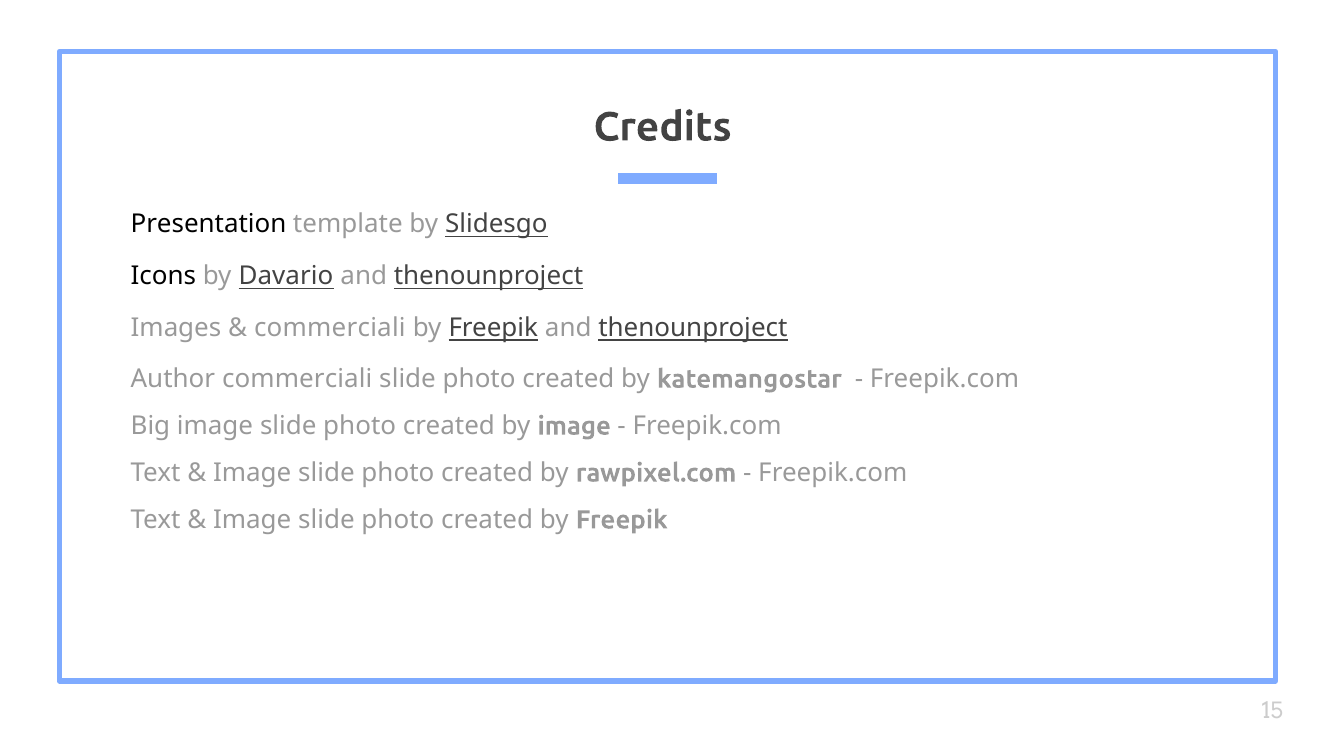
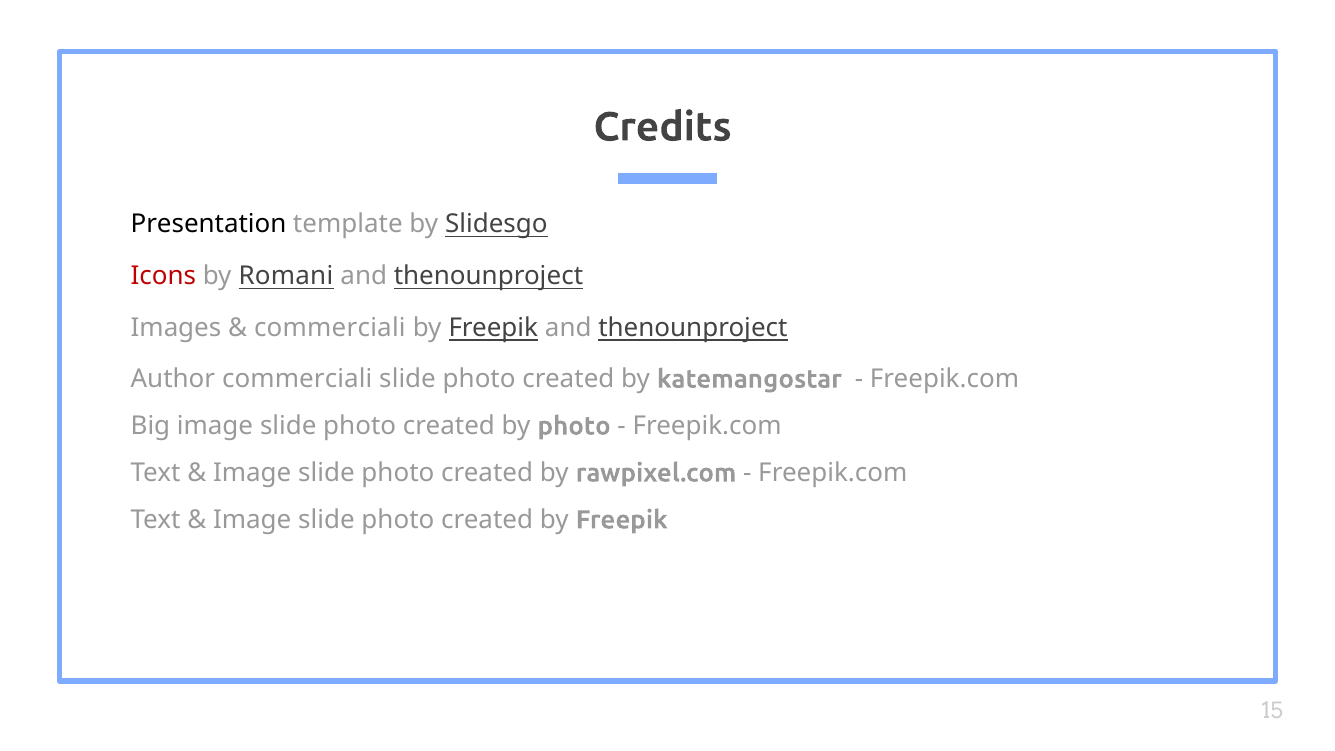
Icons colour: black -> red (163, 276)
Davario: Davario -> Romani (286, 276)
by image: image -> photo (574, 426)
